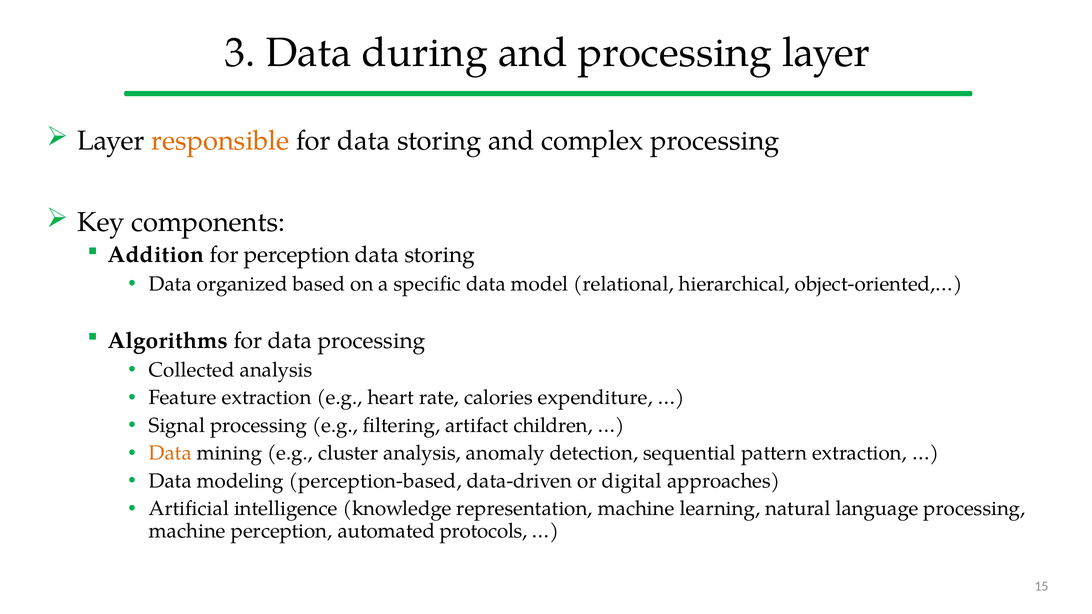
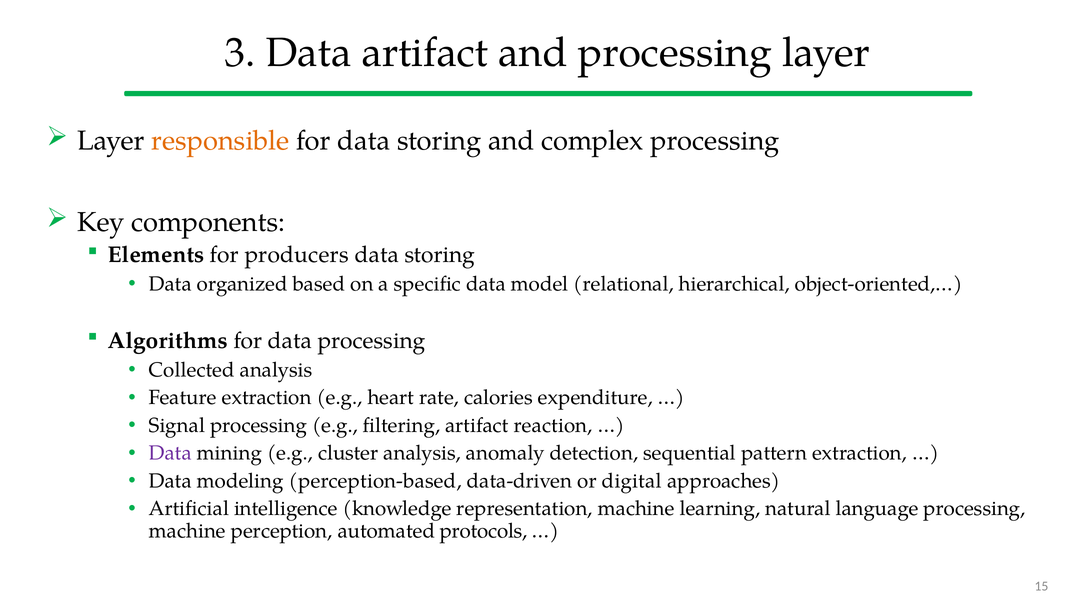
Data during: during -> artifact (425, 53)
Addition: Addition -> Elements (156, 255)
for perception: perception -> producers (297, 255)
children: children -> reaction (553, 426)
Data colour: orange -> purple (170, 453)
